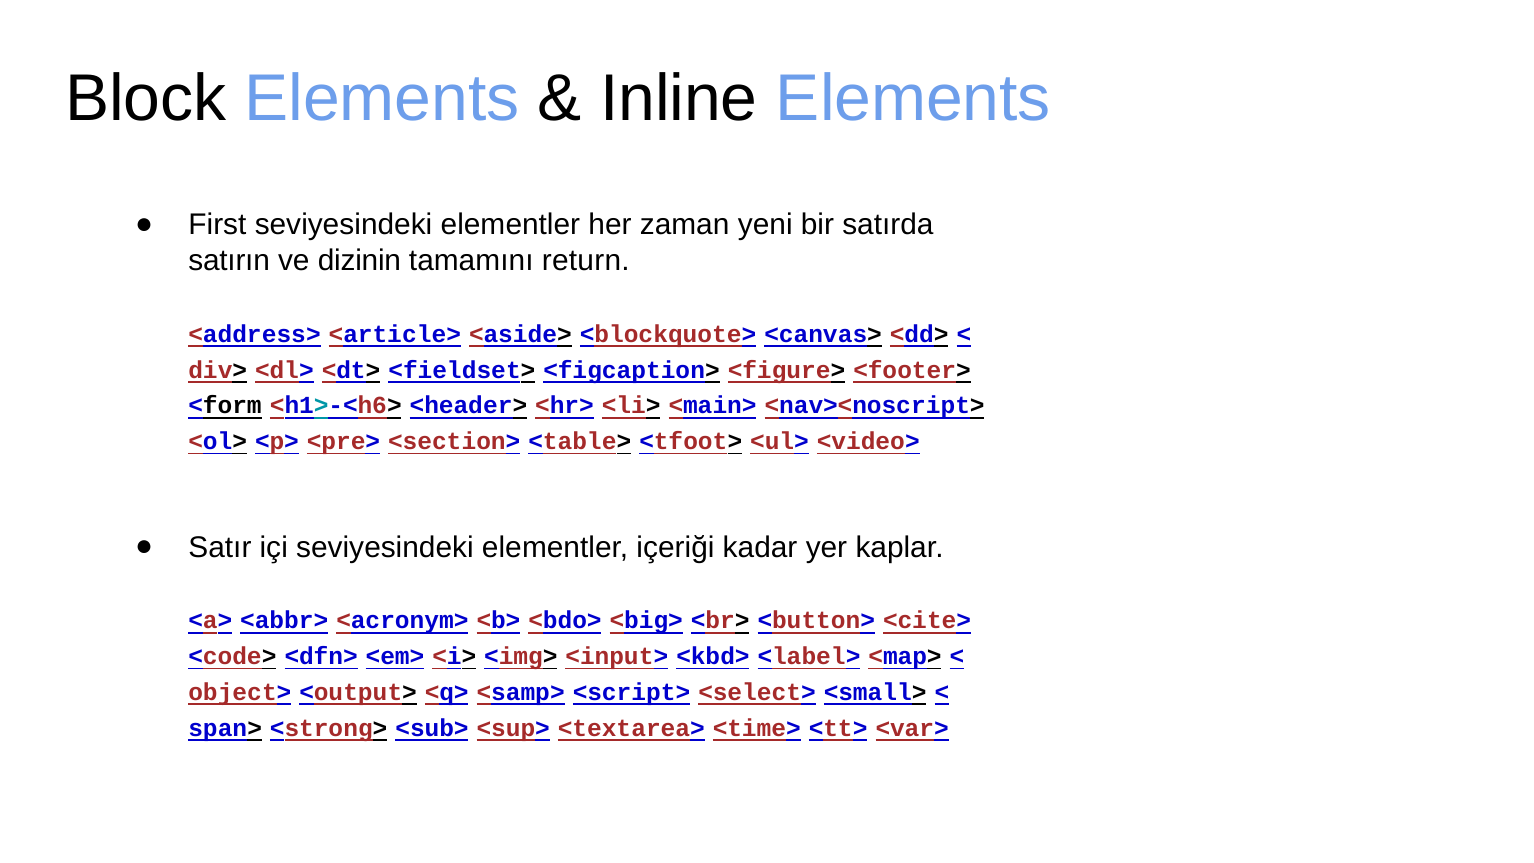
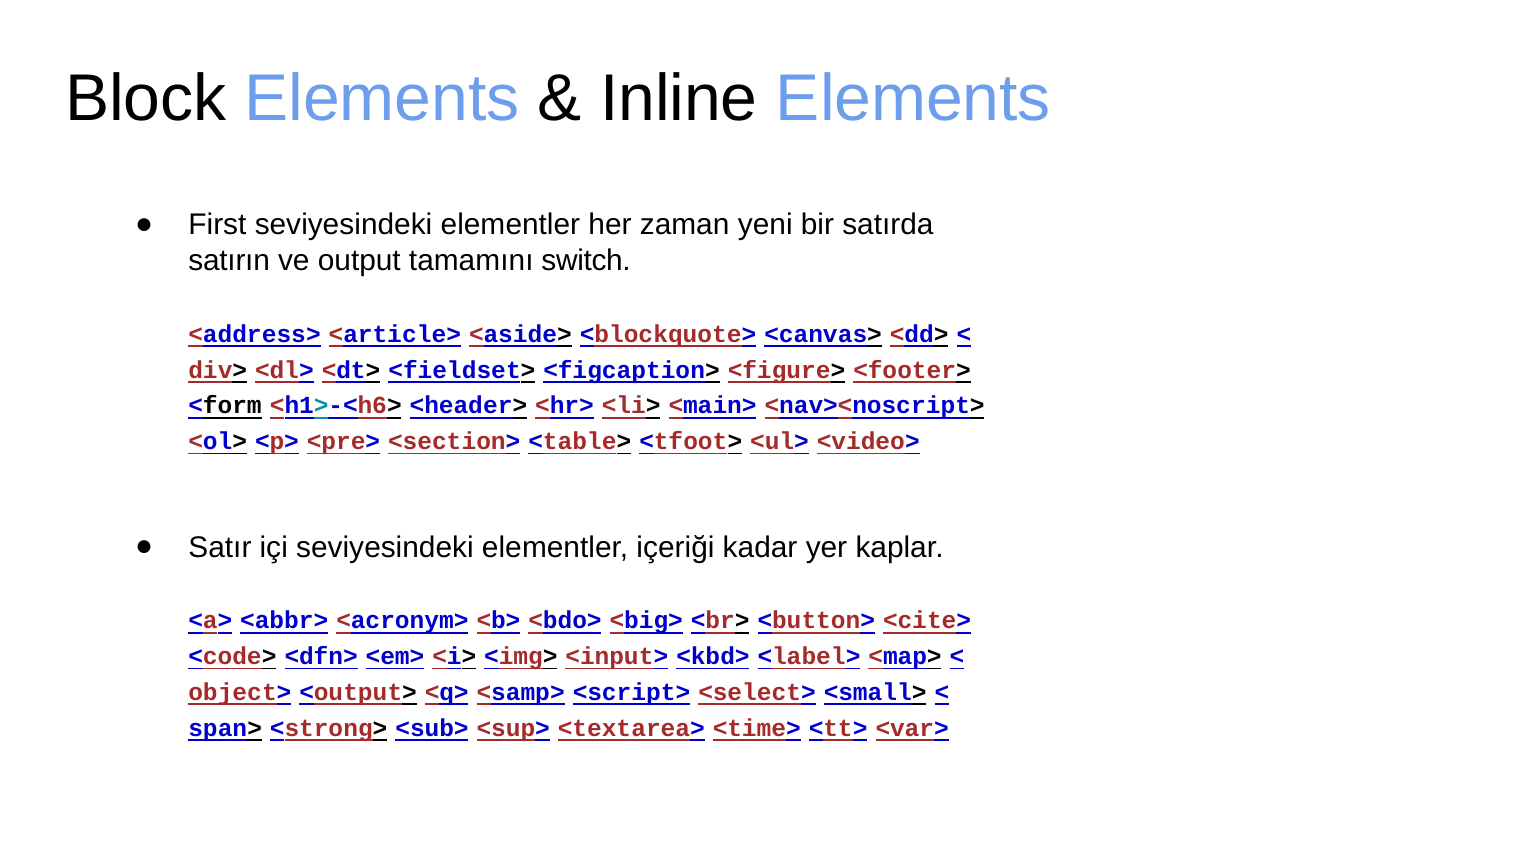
dizinin: dizinin -> output (359, 261)
return: return -> switch (586, 261)
